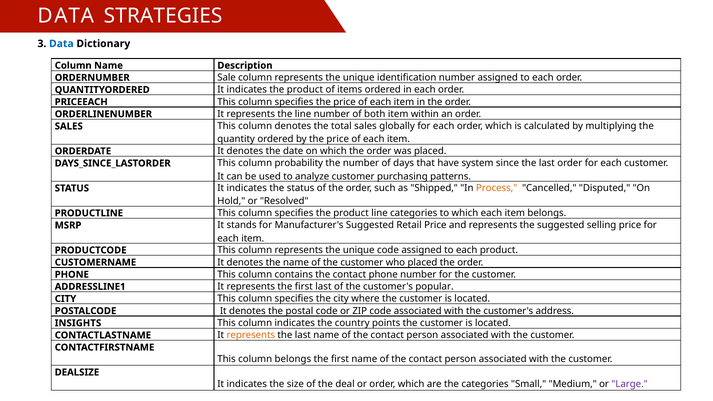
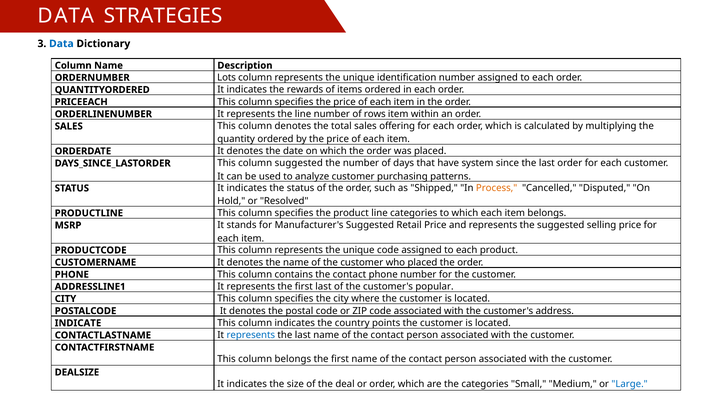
Sale: Sale -> Lots (227, 78)
indicates the product: product -> rewards (305, 90)
both: both -> rows (375, 114)
globally: globally -> offering (397, 126)
column probability: probability -> suggested (299, 163)
INSIGHTS: INSIGHTS -> INDICATE (78, 323)
represents colour: orange -> blue (251, 335)
Large colour: purple -> blue (630, 384)
